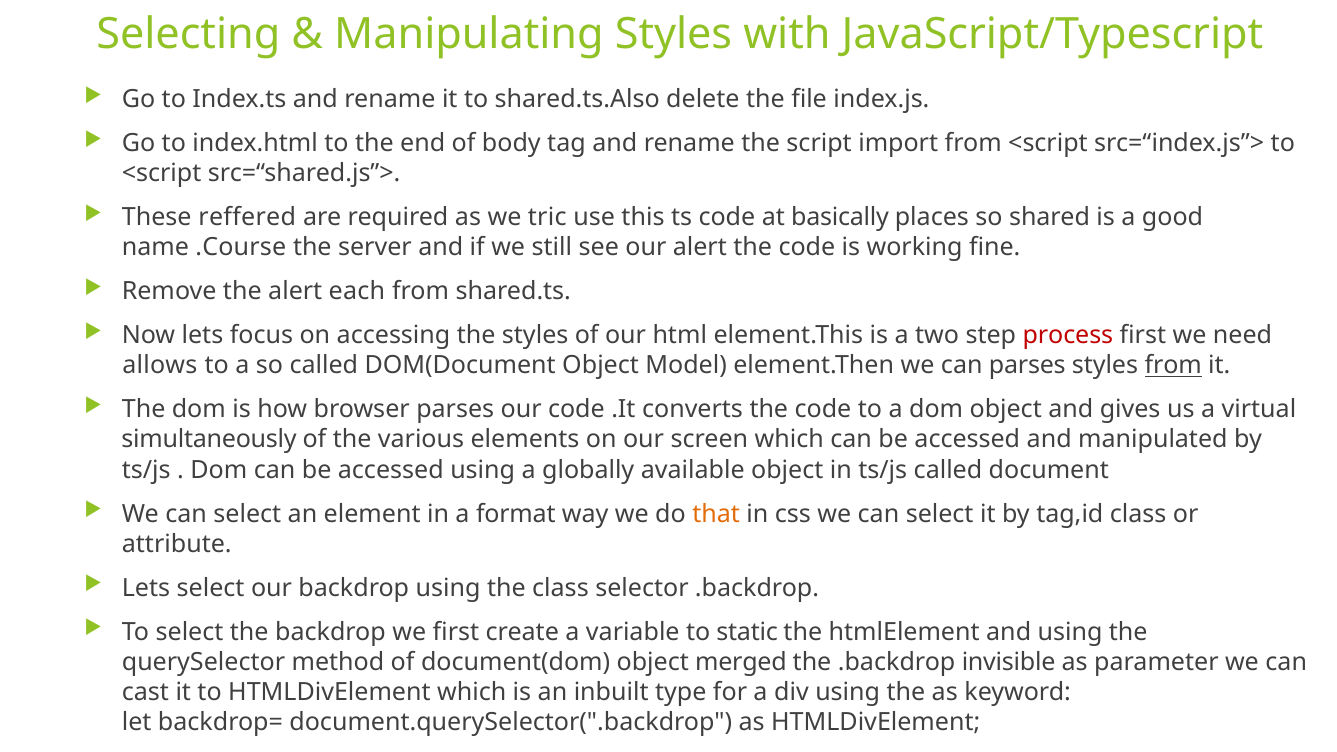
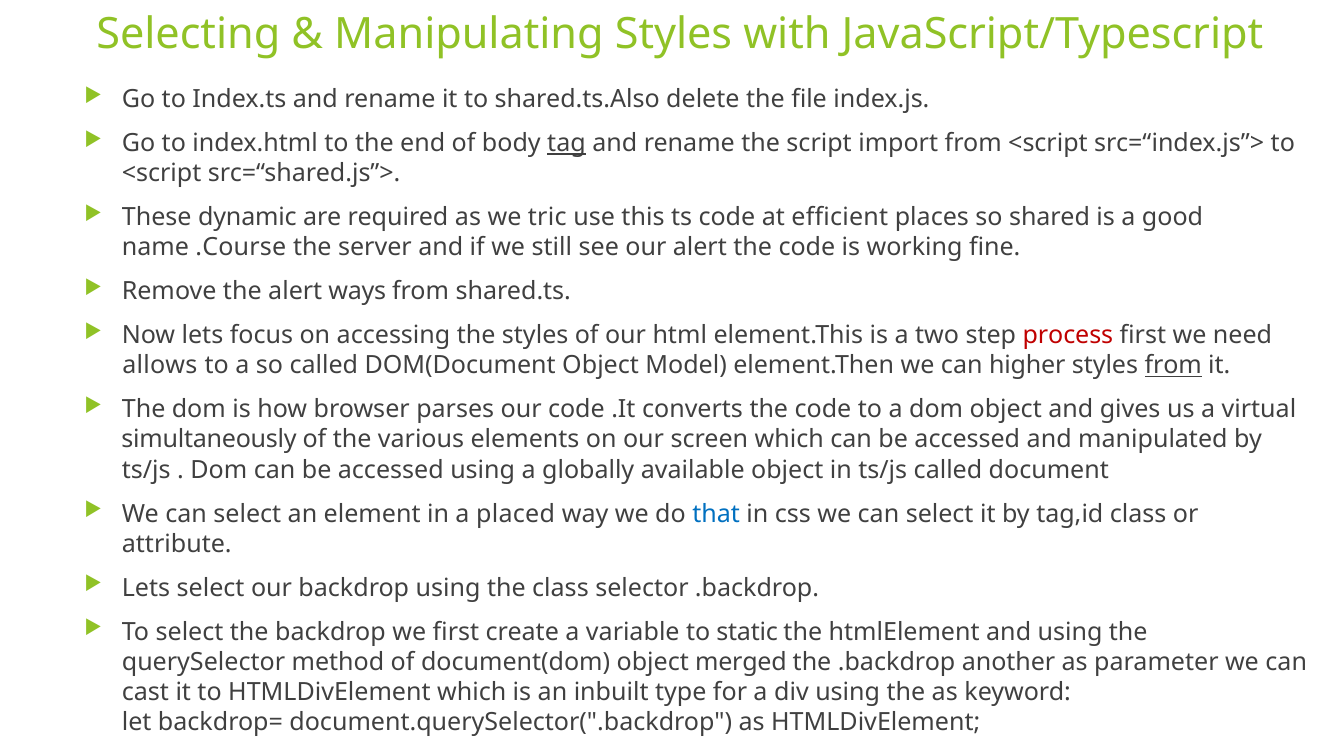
tag underline: none -> present (566, 143)
reffered: reffered -> dynamic (247, 217)
basically: basically -> efficient (840, 217)
each: each -> ways (357, 292)
can parses: parses -> higher (1027, 366)
format: format -> placed (516, 514)
that colour: orange -> blue (716, 514)
invisible: invisible -> another (1009, 662)
